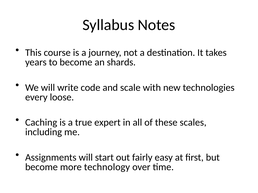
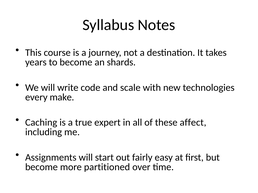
loose: loose -> make (62, 97)
scales: scales -> affect (193, 123)
technology: technology -> partitioned (107, 167)
